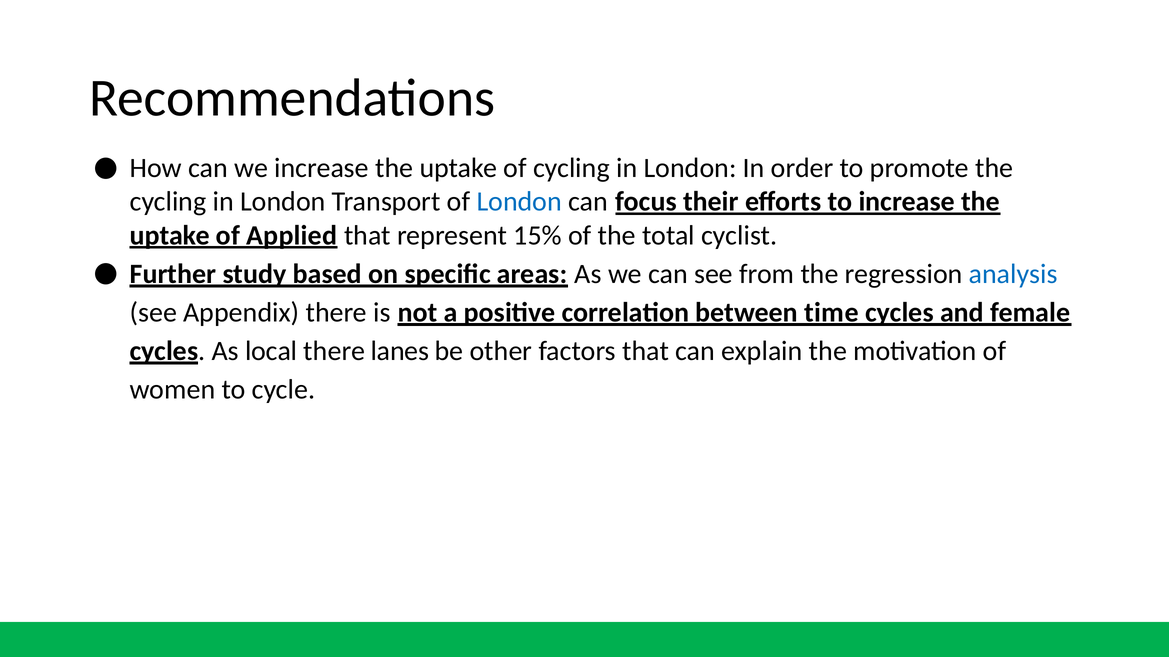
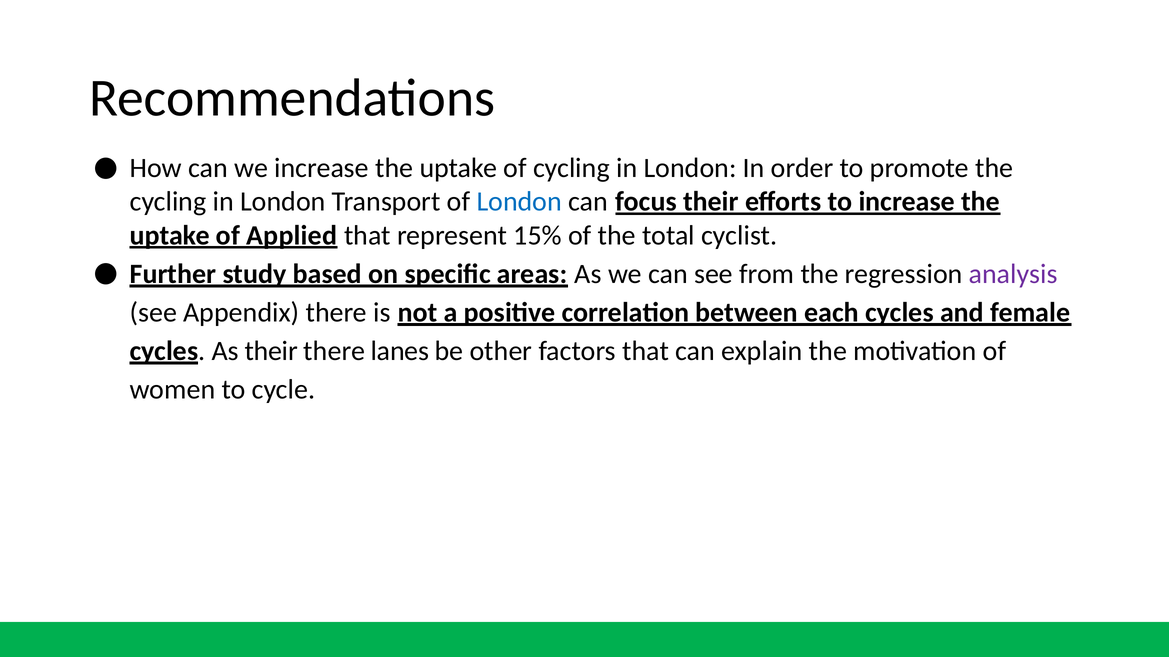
analysis colour: blue -> purple (1013, 274)
time: time -> each (832, 313)
As local: local -> their (271, 351)
